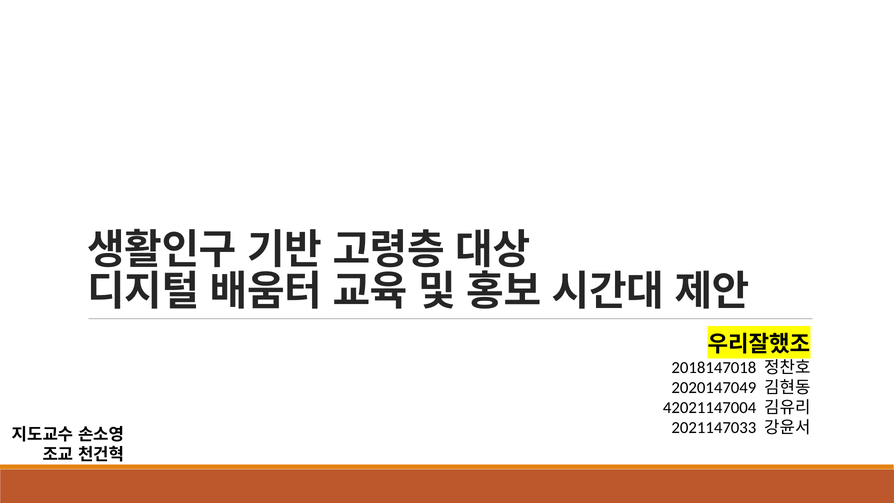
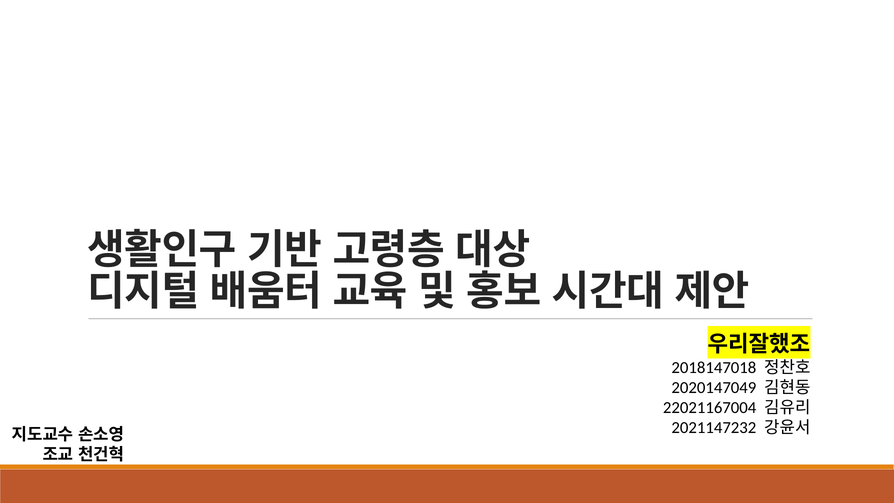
42021147004: 42021147004 -> 22021167004 (710, 408)
2021147033: 2021147033 -> 2021147232 (714, 428)
